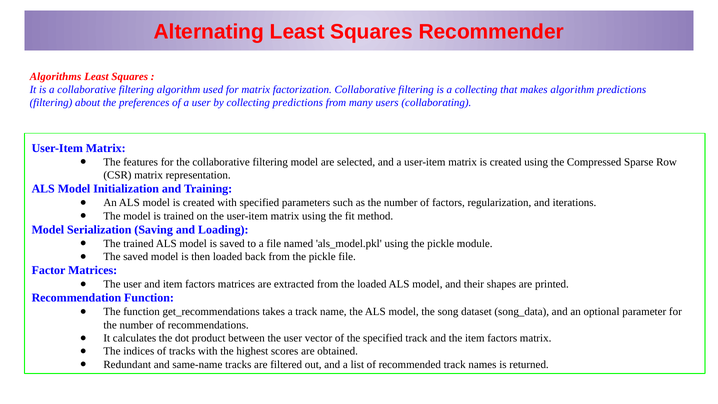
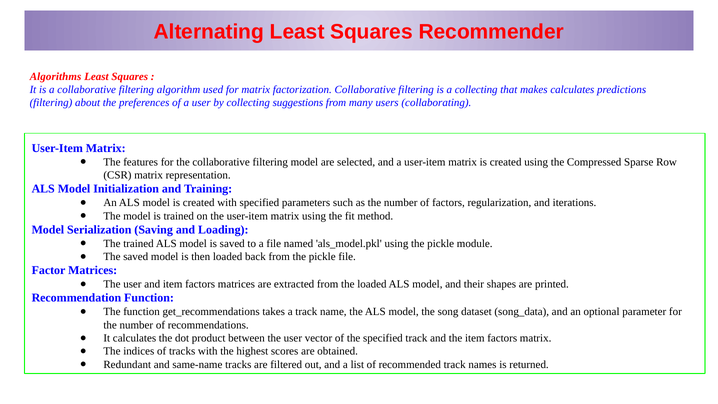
makes algorithm: algorithm -> calculates (572, 90)
collecting predictions: predictions -> suggestions (298, 103)
